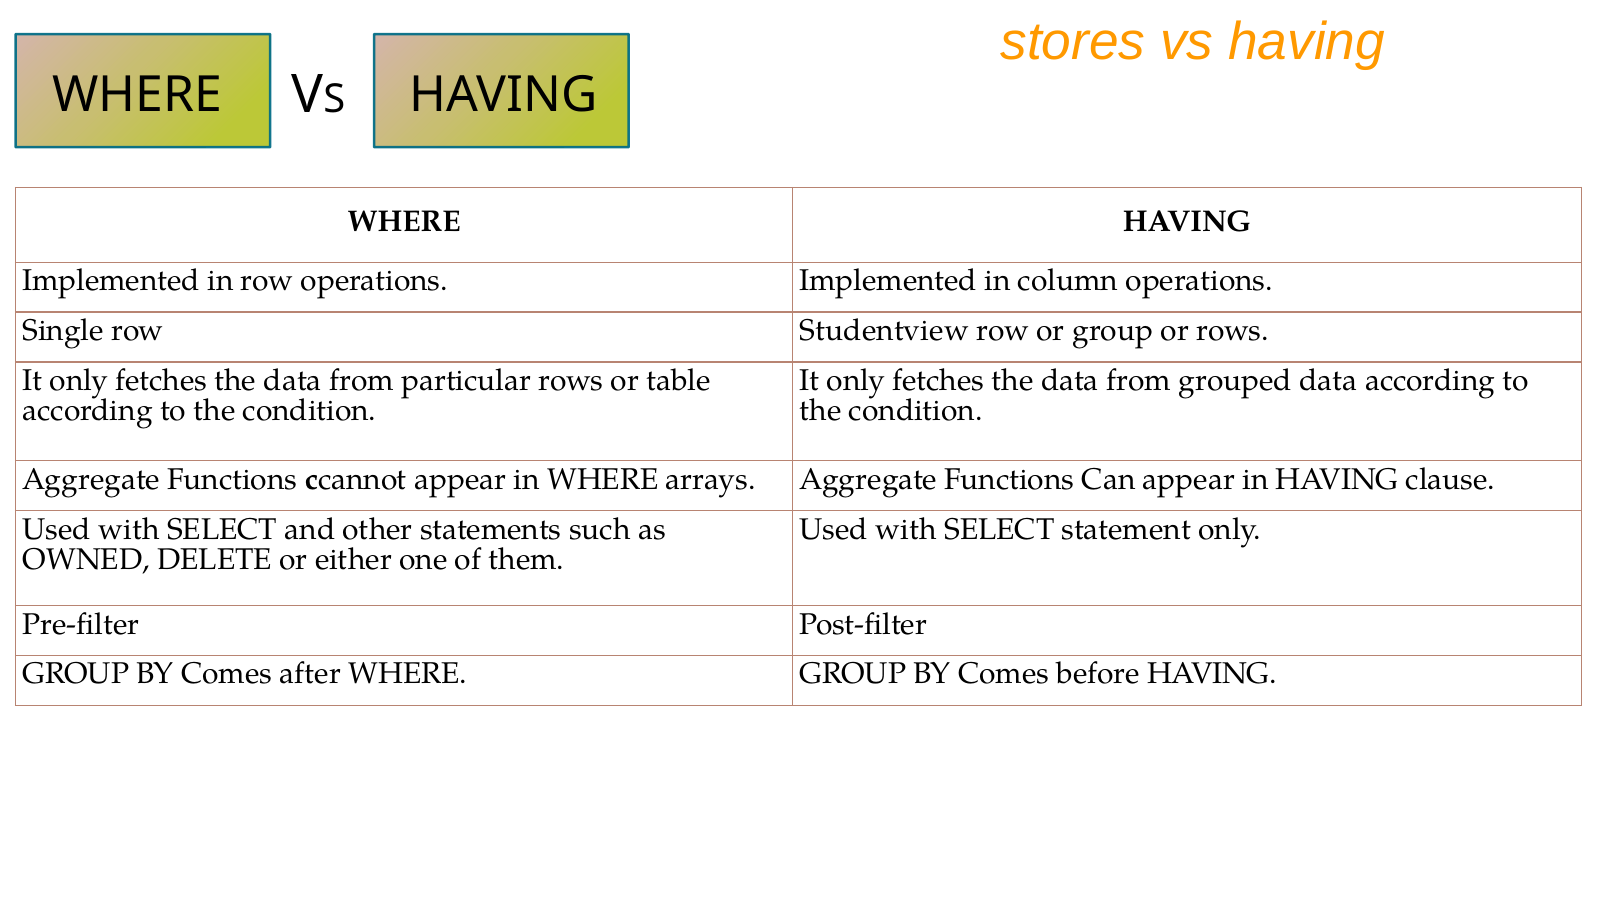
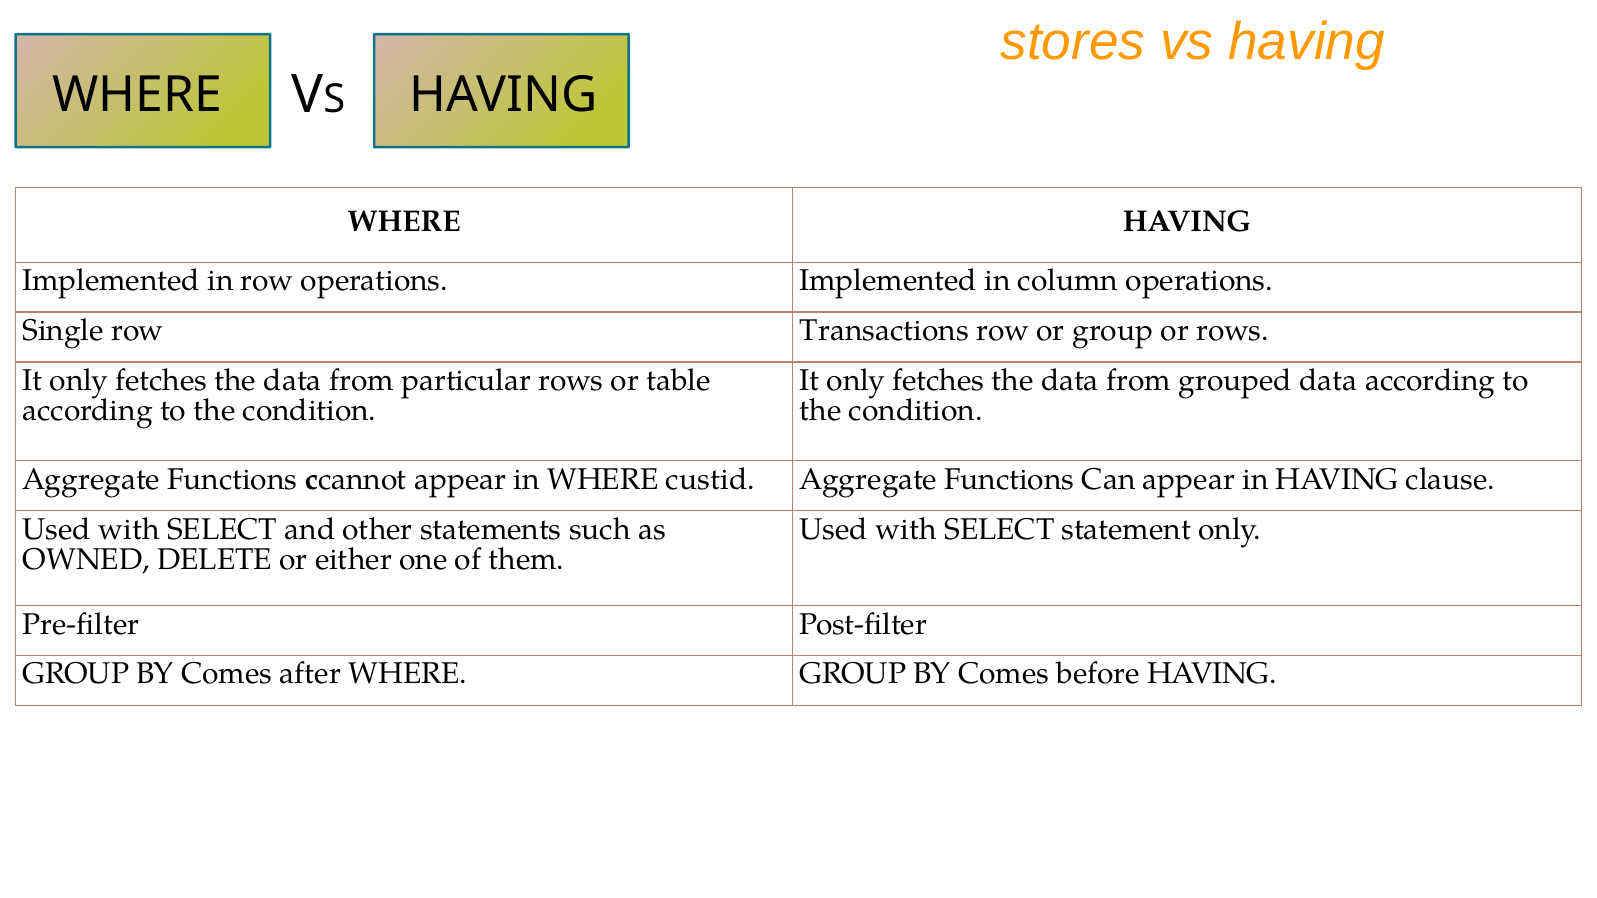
Studentview: Studentview -> Transactions (884, 331)
arrays: arrays -> custid (711, 479)
